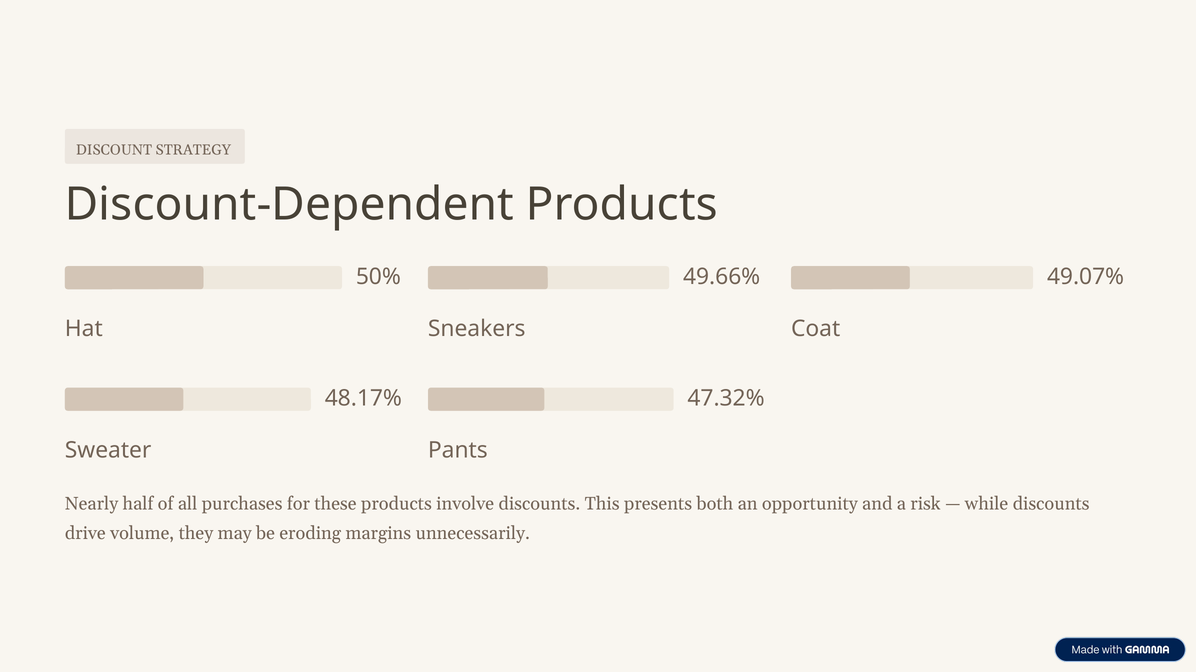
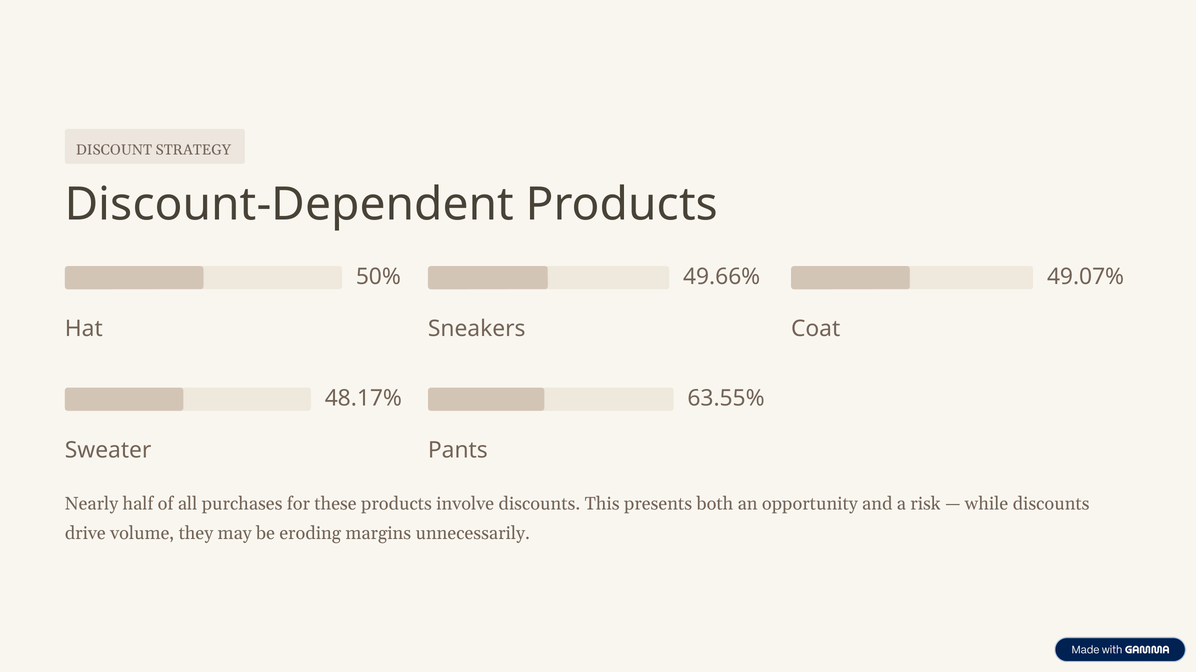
47.32%: 47.32% -> 63.55% (726, 399)
